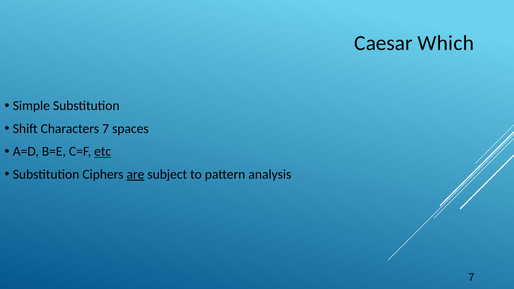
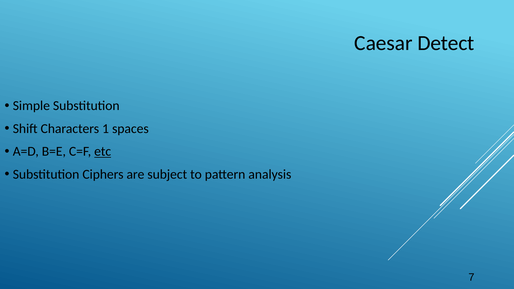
Which: Which -> Detect (446, 43)
Characters 7: 7 -> 1 (106, 129)
are underline: present -> none (135, 174)
